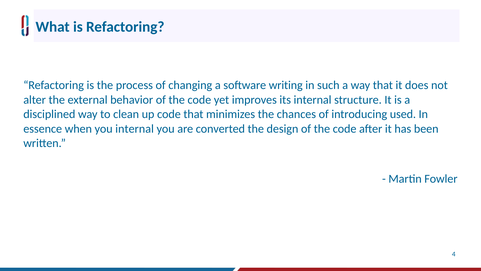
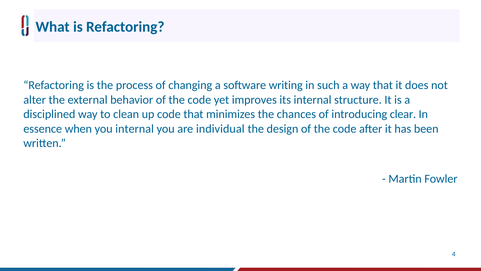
used: used -> clear (403, 114)
converted: converted -> individual (220, 129)
